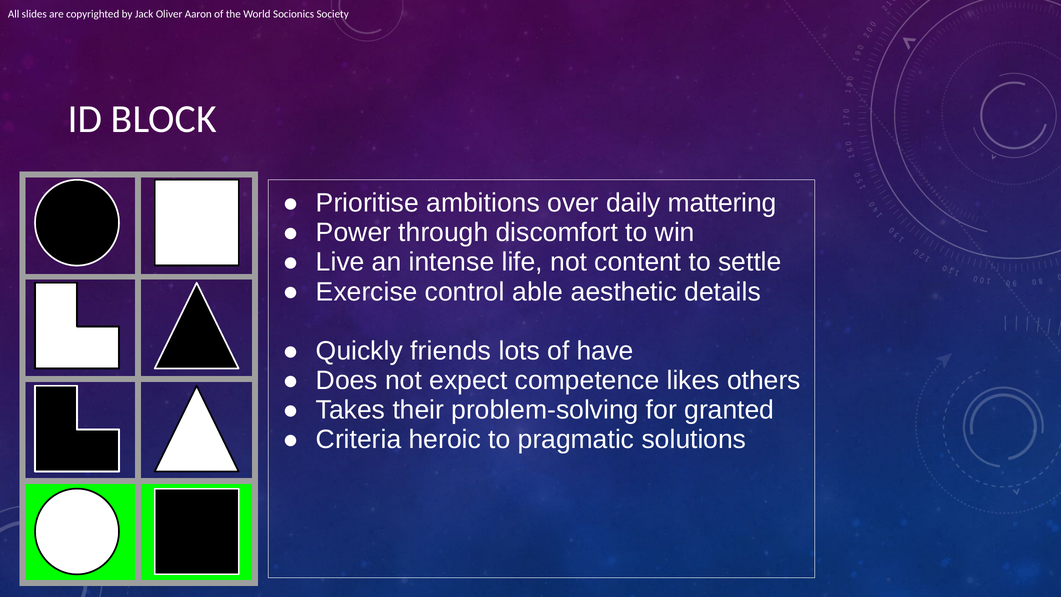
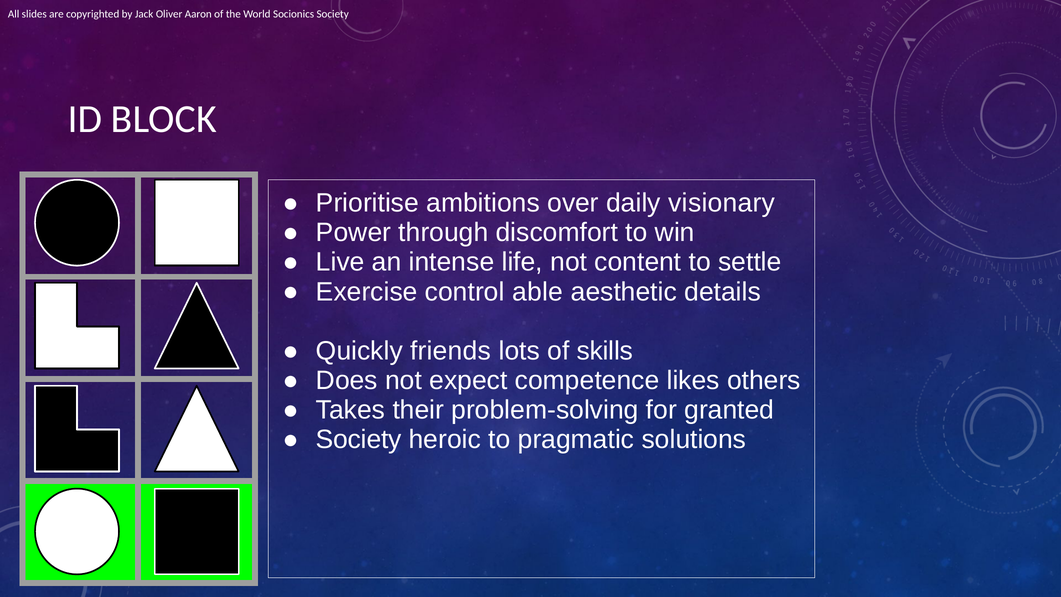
mattering: mattering -> visionary (722, 203)
have: have -> skills (605, 351)
Criteria: Criteria -> Society (359, 440)
